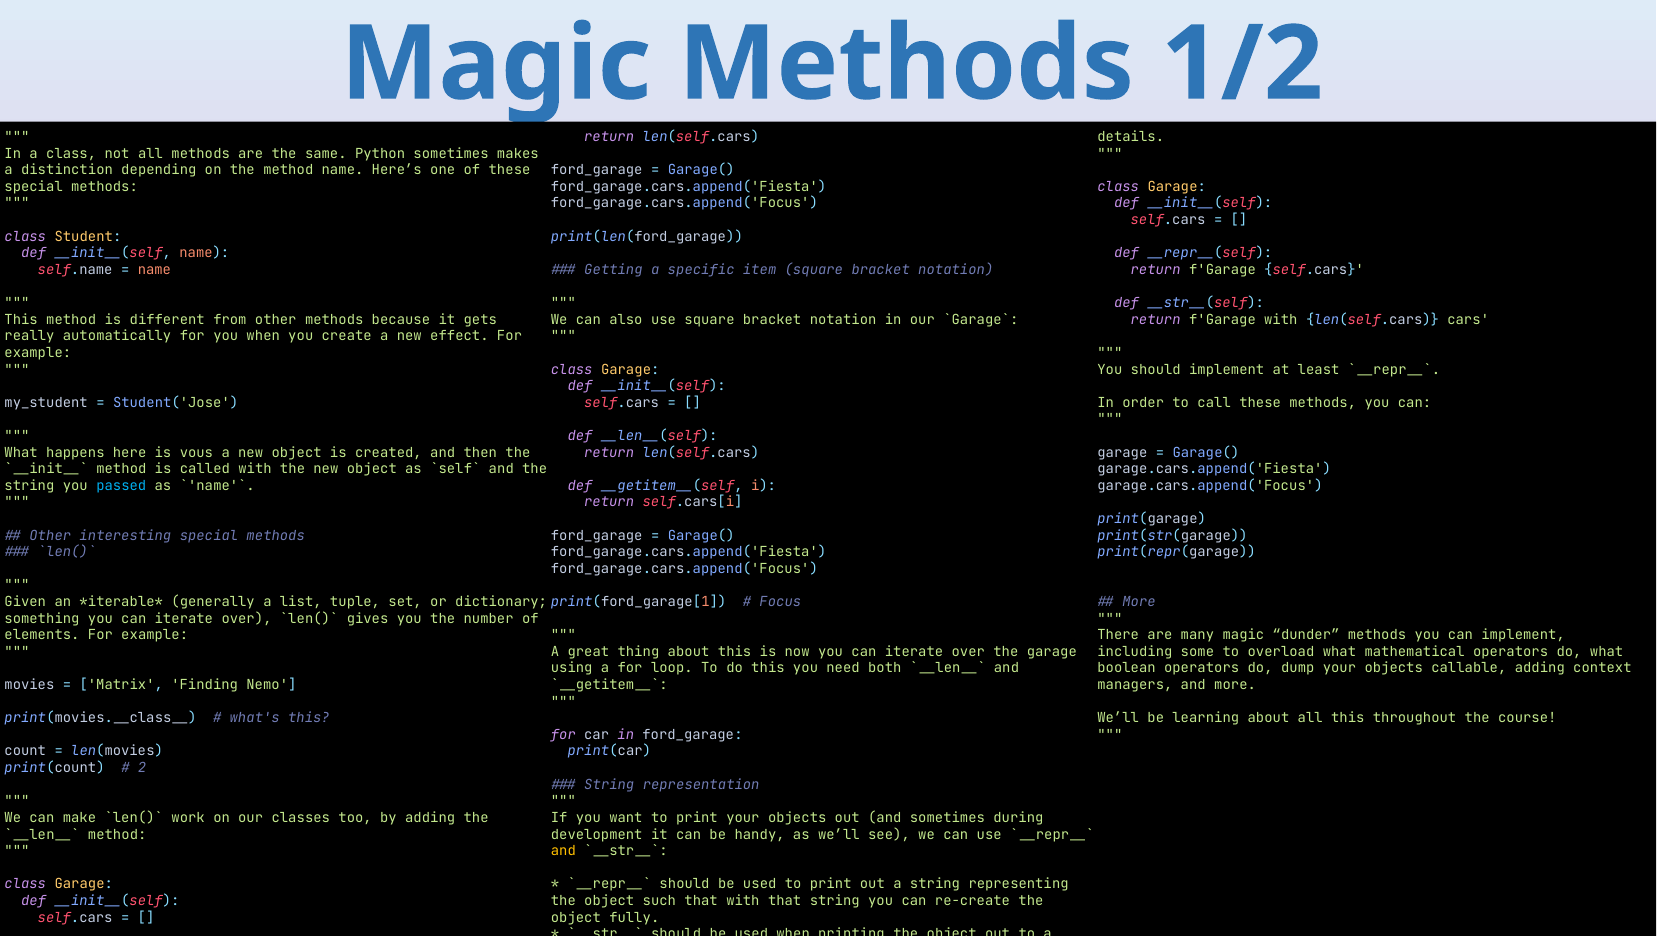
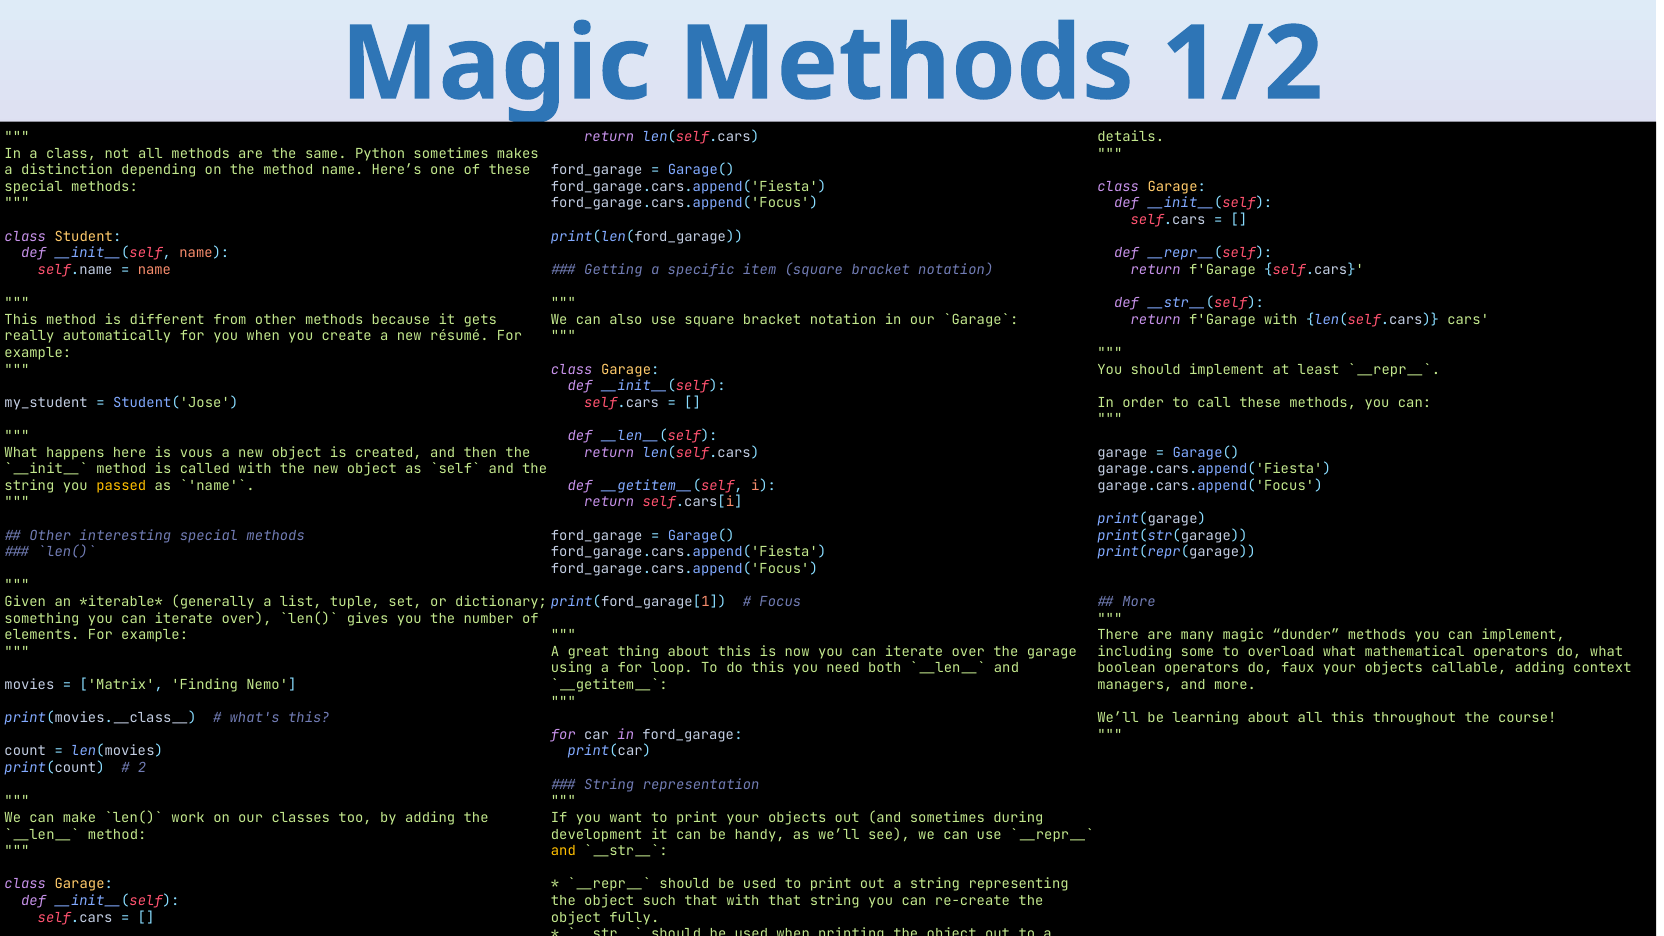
effect: effect -> résumé (459, 336)
passed colour: light blue -> yellow (121, 486)
dump: dump -> faux (1298, 668)
